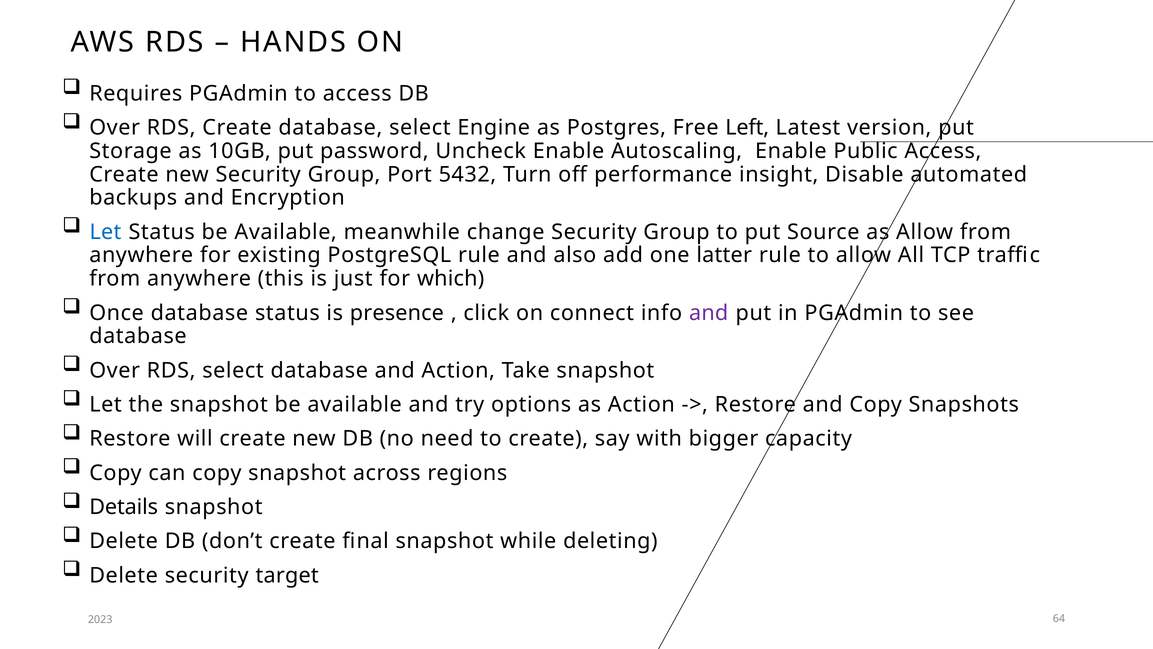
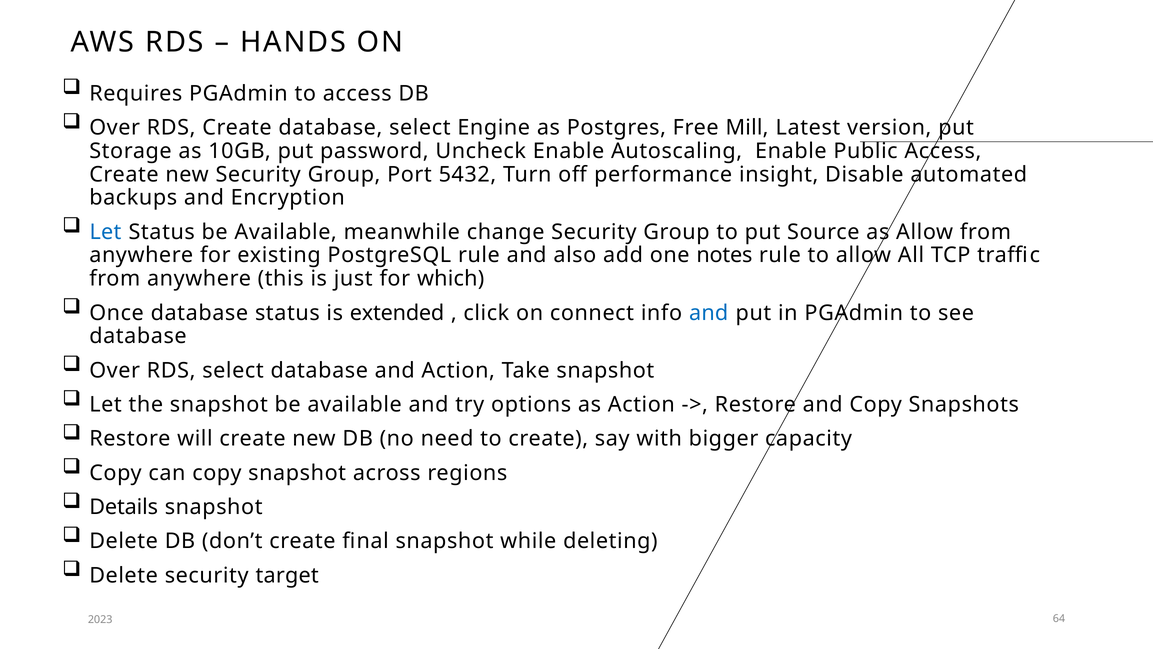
Left: Left -> Mill (747, 128)
latter: latter -> notes (724, 255)
presence: presence -> extended (397, 313)
and colour: purple -> blue (709, 313)
